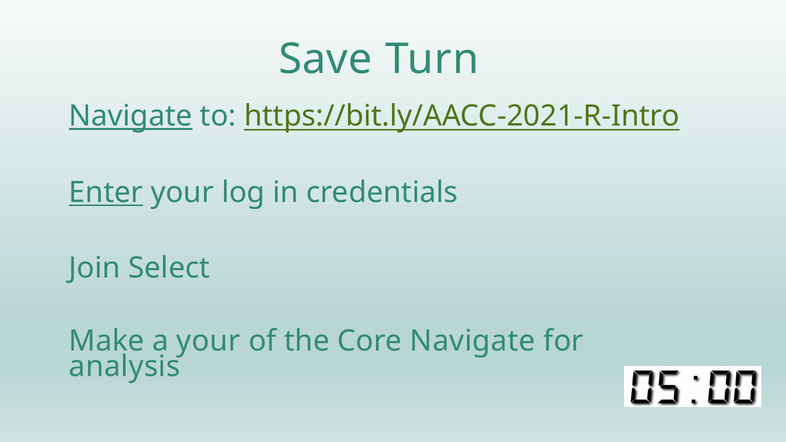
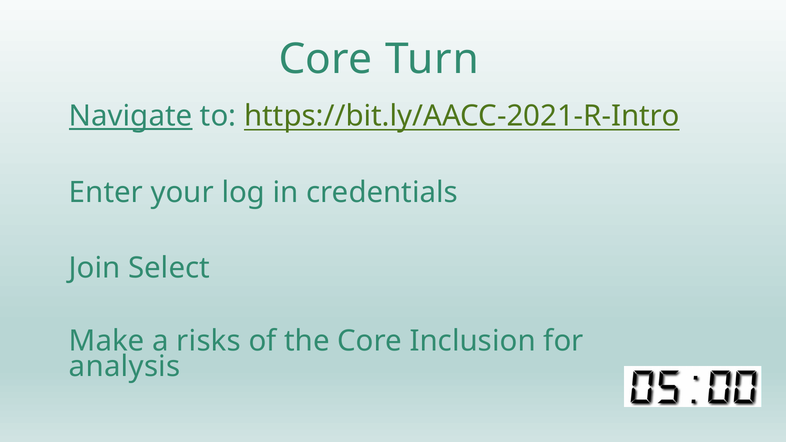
Save: Save -> Core (326, 59)
Enter underline: present -> none (106, 193)
a your: your -> risks (209, 341)
Core Navigate: Navigate -> Inclusion (473, 341)
